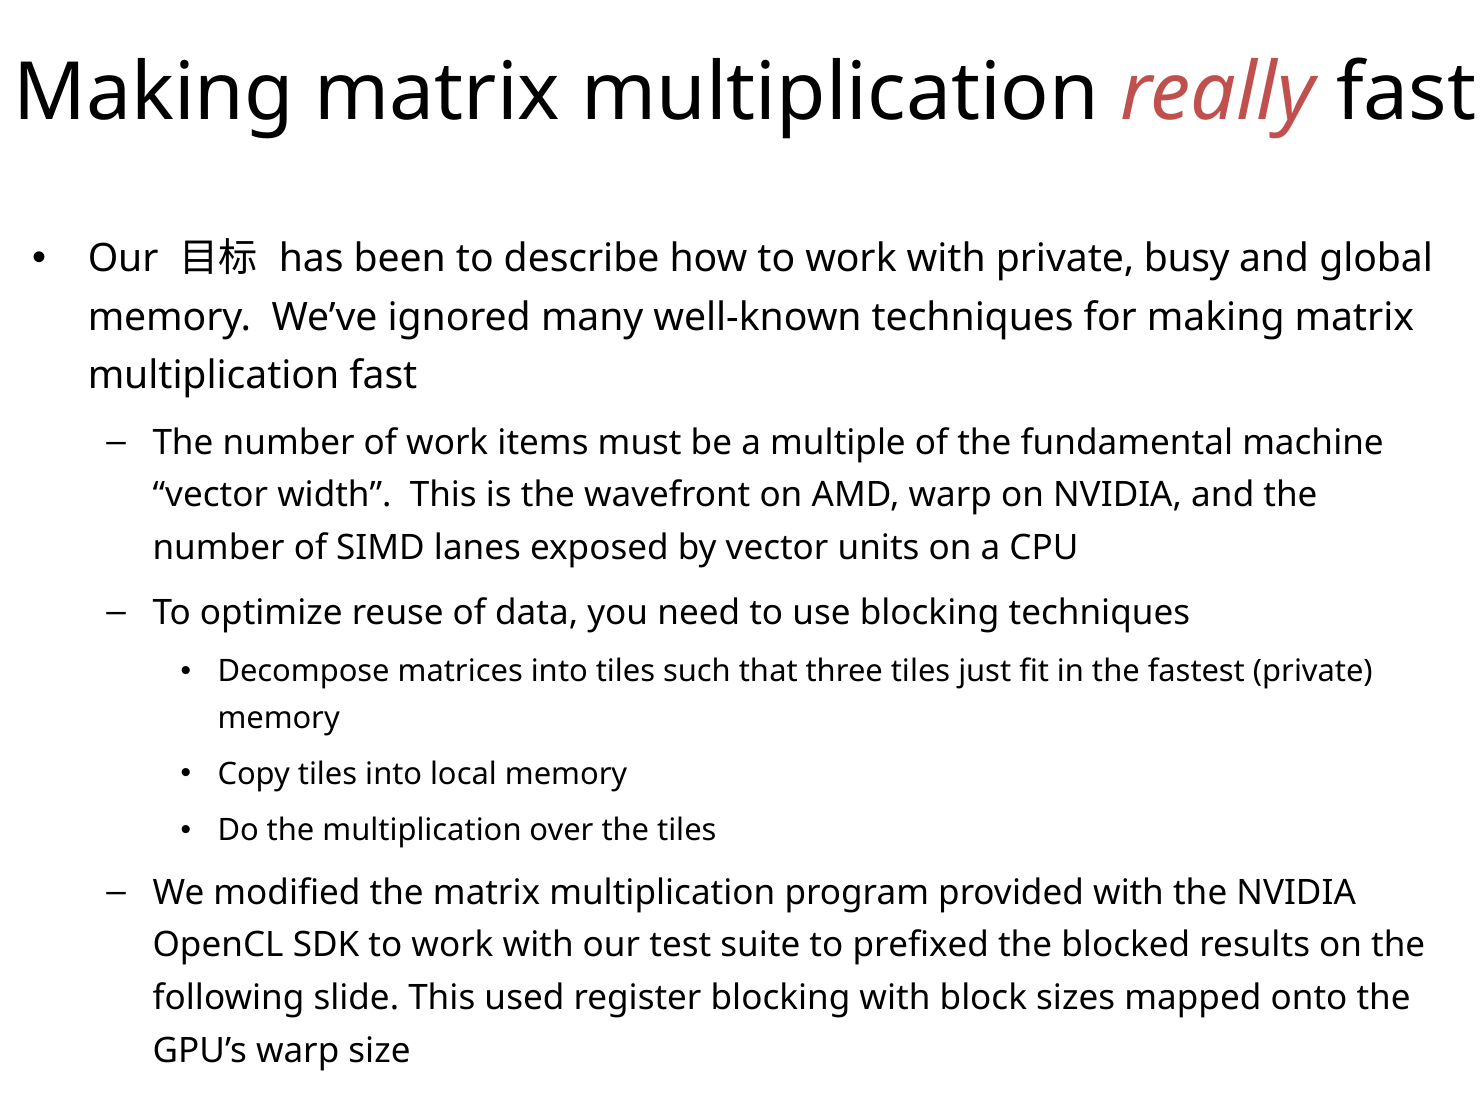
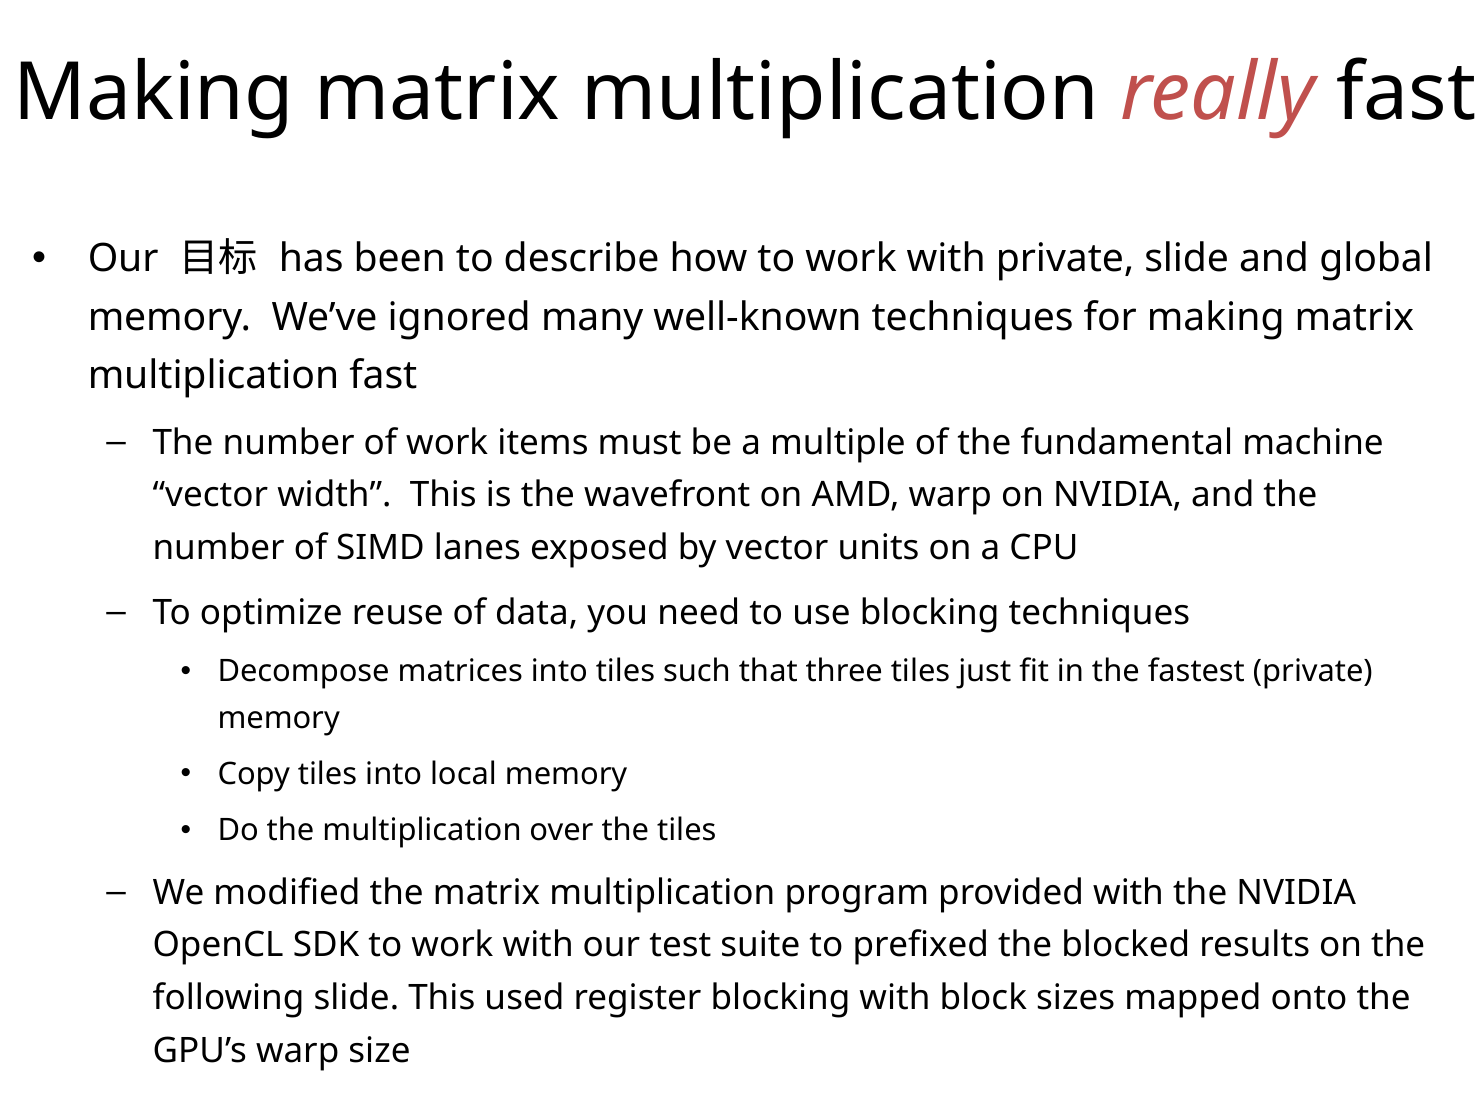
private busy: busy -> slide (1187, 259)
